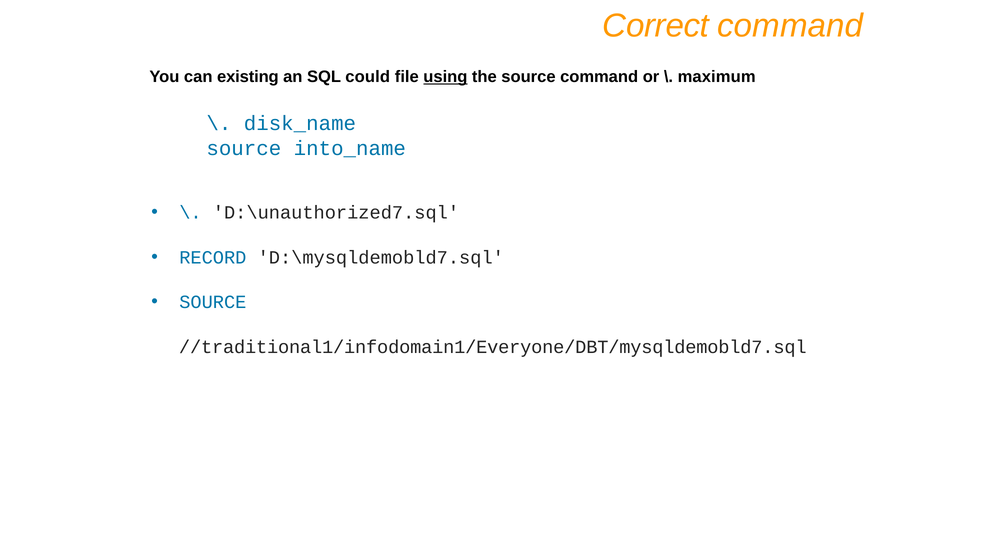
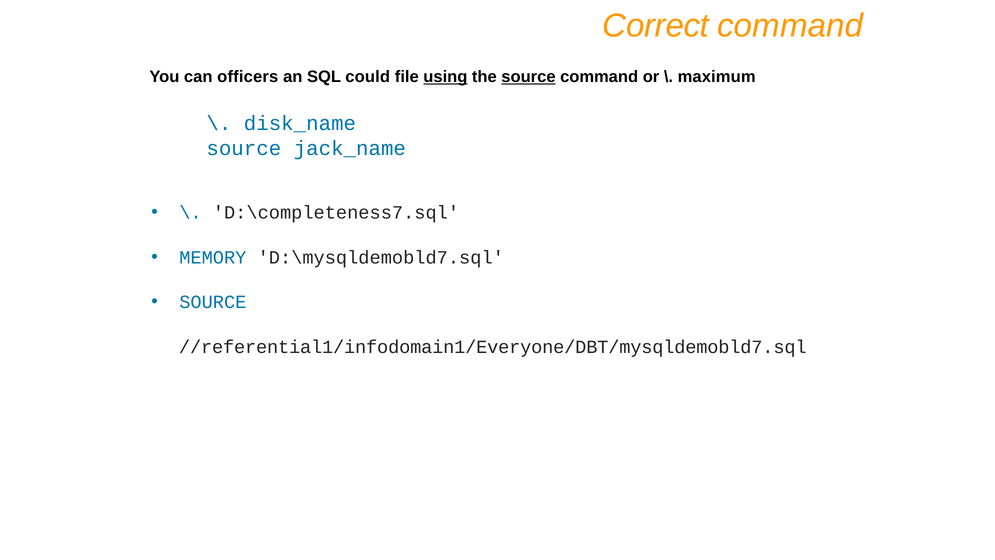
existing: existing -> officers (248, 77)
source underline: none -> present (528, 77)
into_name: into_name -> jack_name (350, 148)
D:\unauthorized7.sql: D:\unauthorized7.sql -> D:\completeness7.sql (336, 213)
RECORD: RECORD -> MEMORY (213, 257)
//traditional1/infodomain1/Everyone/DBT/mysqldemobld7.sql: //traditional1/infodomain1/Everyone/DBT/mysqldemobld7.sql -> //referential1/infodomain1/Everyone/DBT/mysqldemobld7.sql (493, 347)
